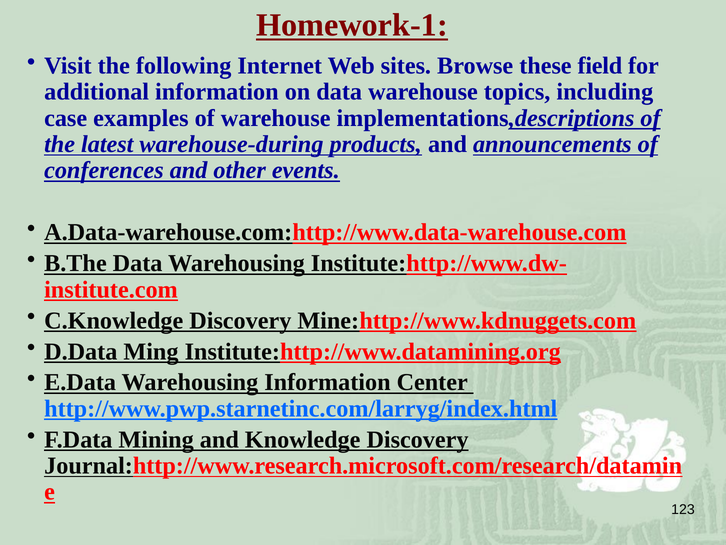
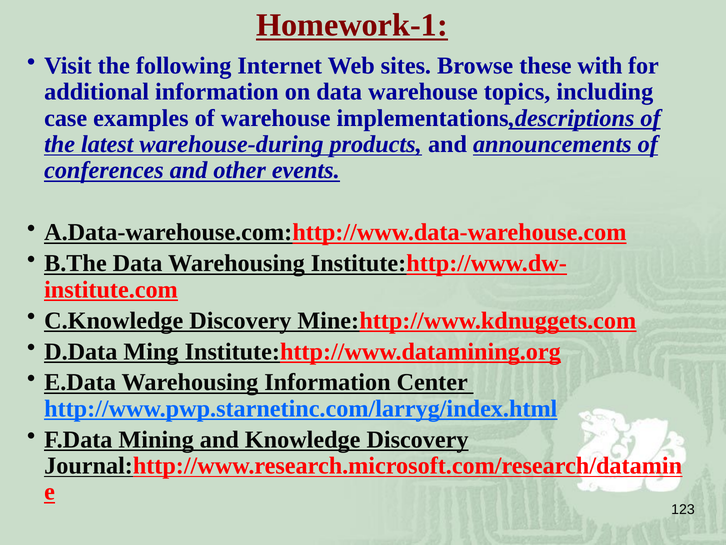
field: field -> with (600, 66)
